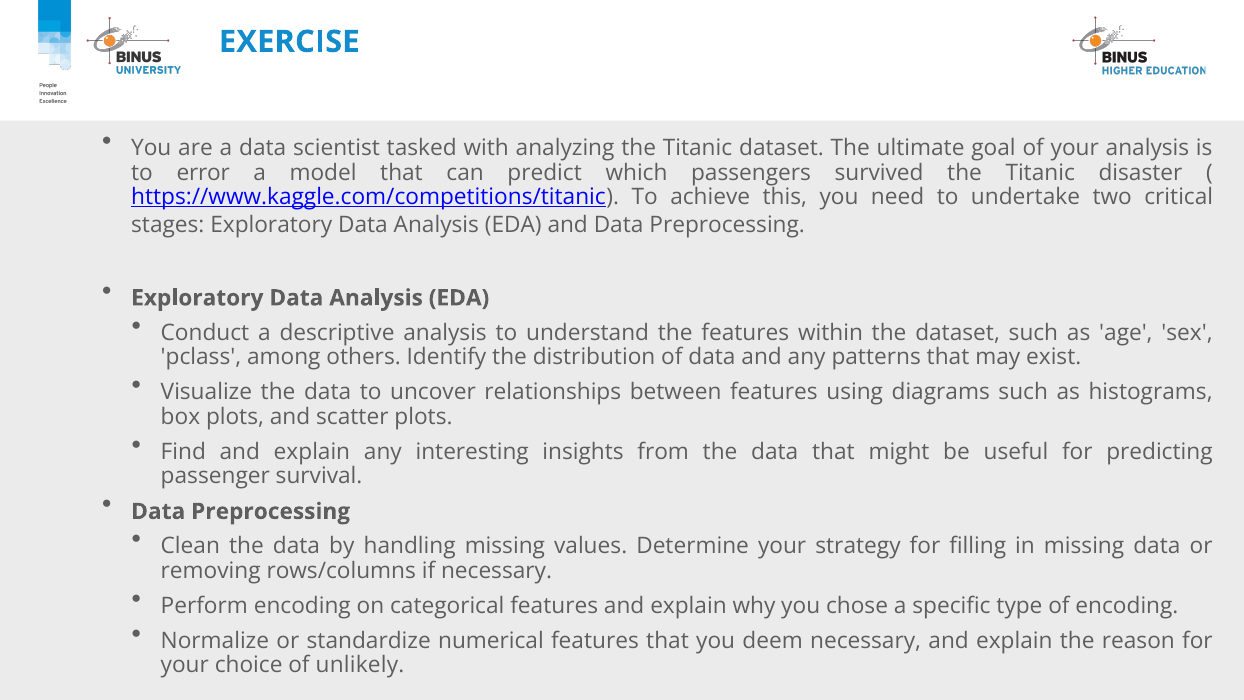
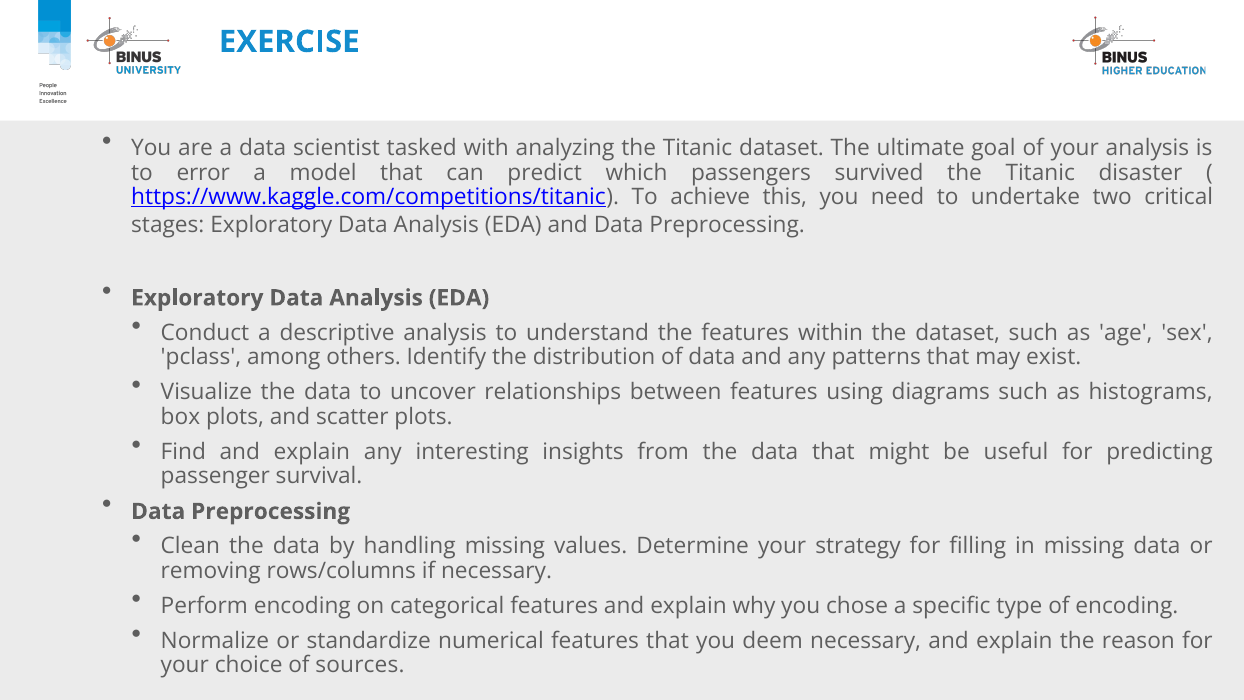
unlikely: unlikely -> sources (360, 665)
